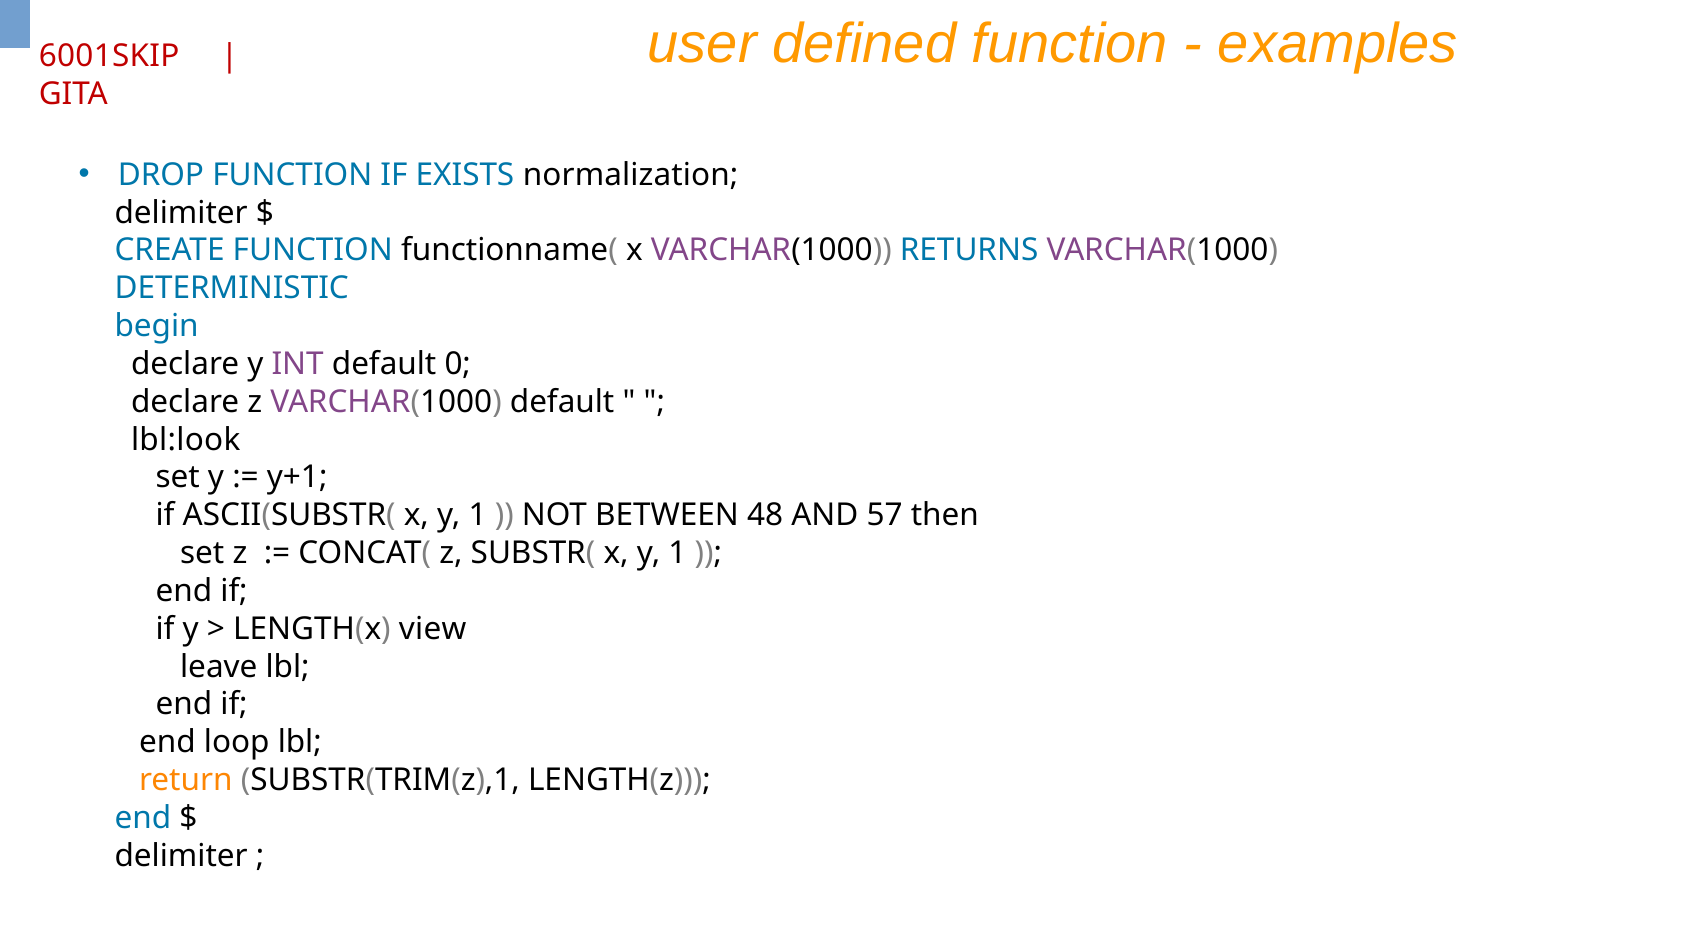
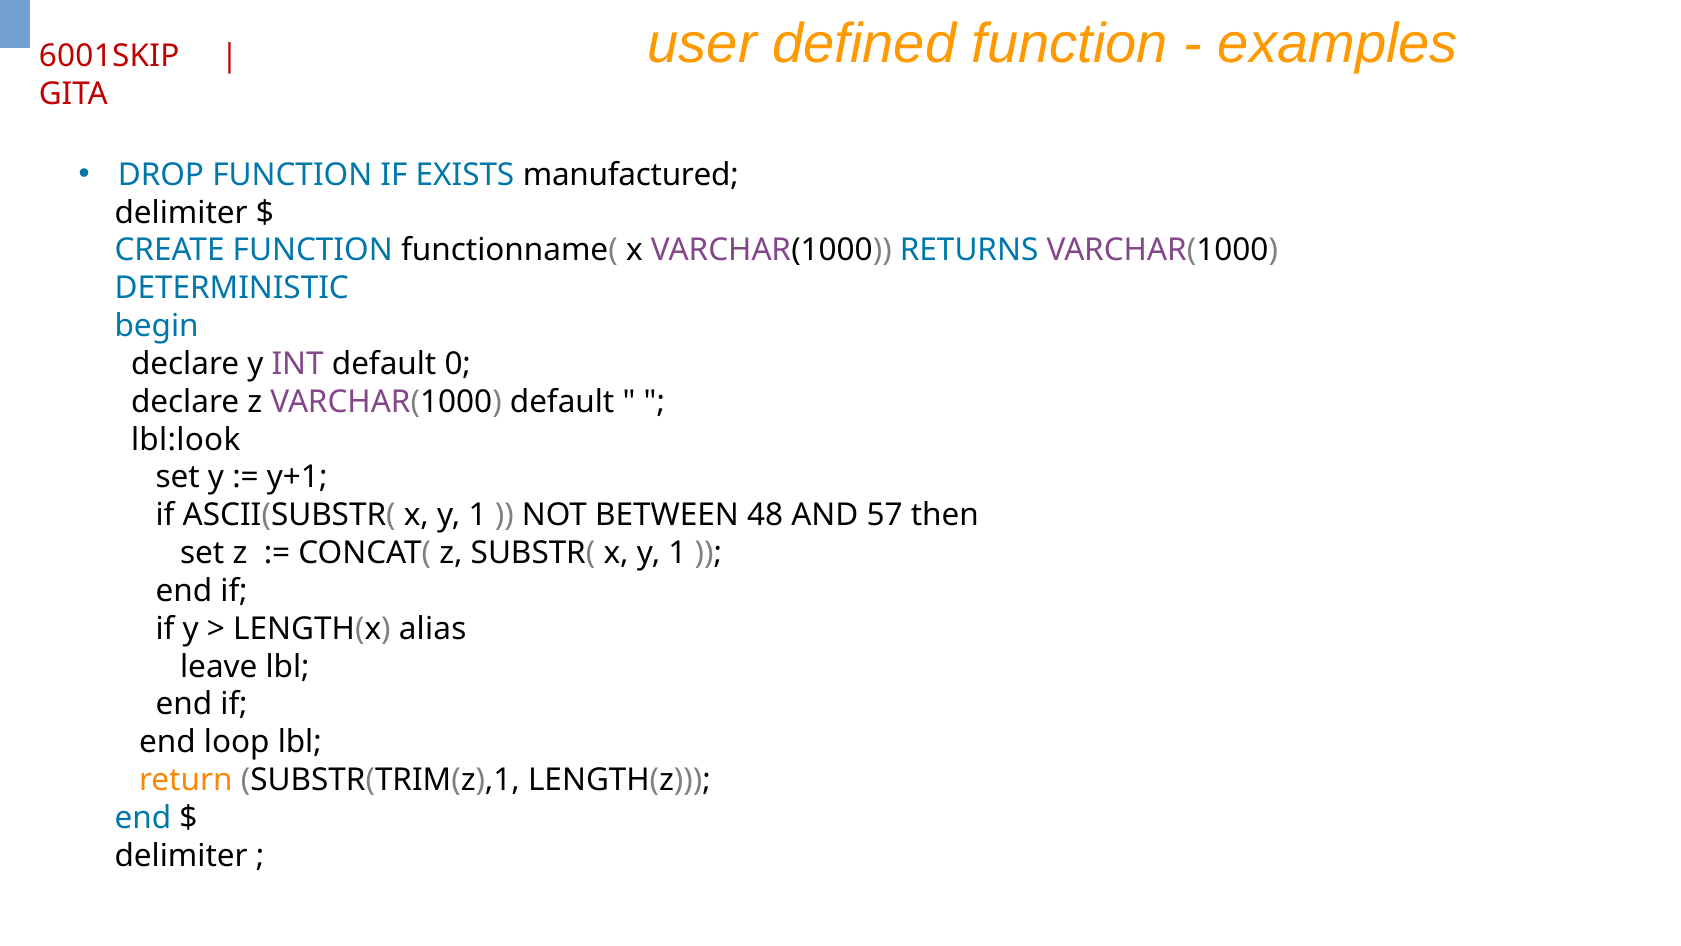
normalization: normalization -> manufactured (631, 175)
view: view -> alias (433, 629)
